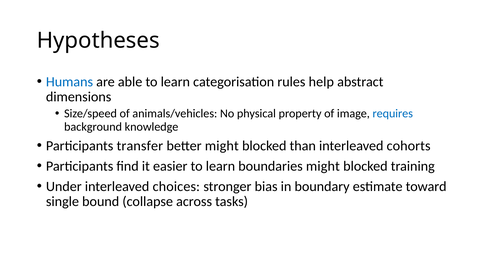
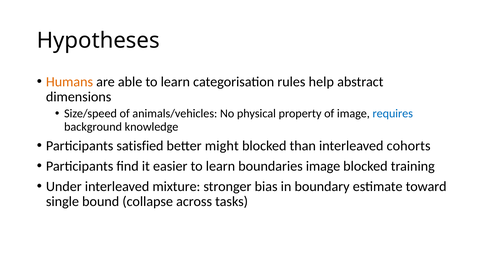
Humans colour: blue -> orange (70, 82)
transfer: transfer -> satisfied (140, 146)
boundaries might: might -> image (323, 166)
choices: choices -> mixture (176, 187)
